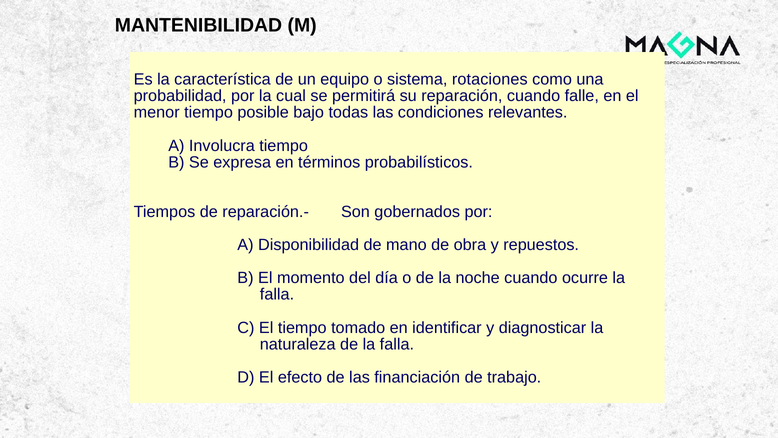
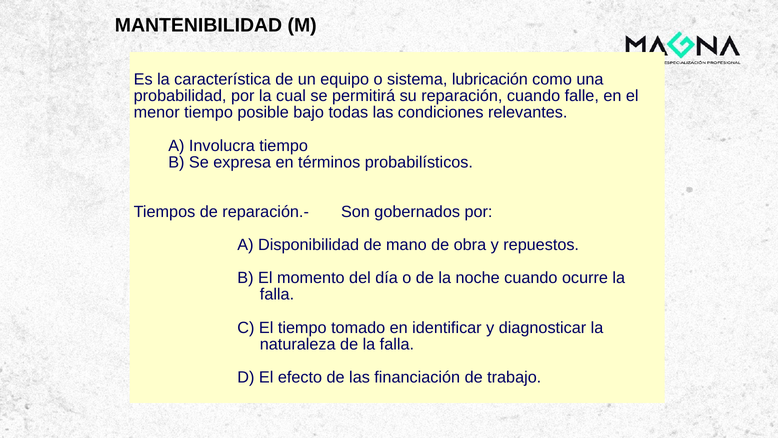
rotaciones: rotaciones -> lubricación (490, 79)
